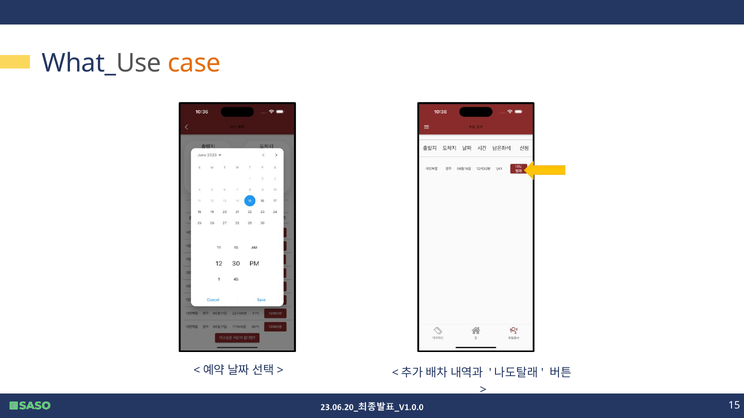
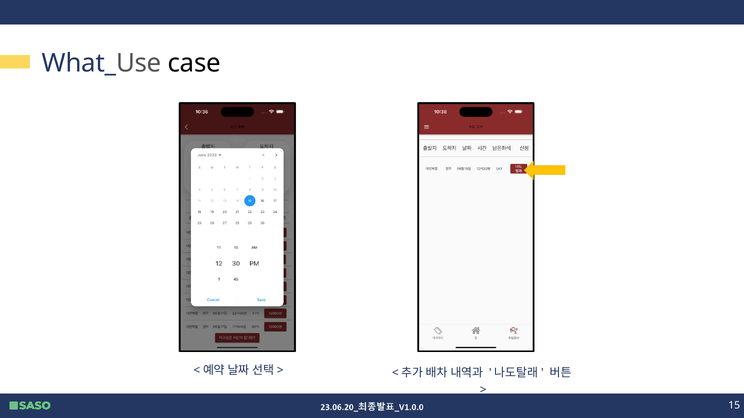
case colour: orange -> black (194, 64)
